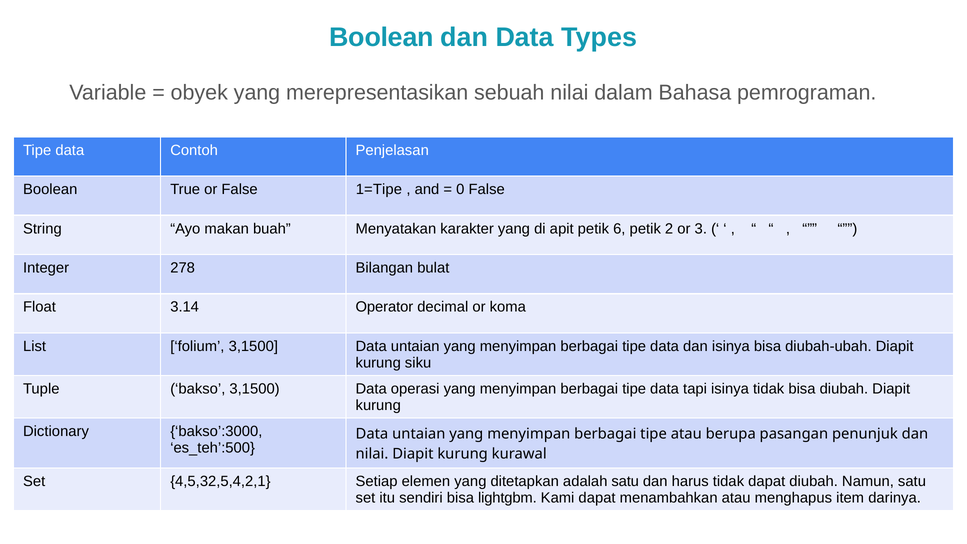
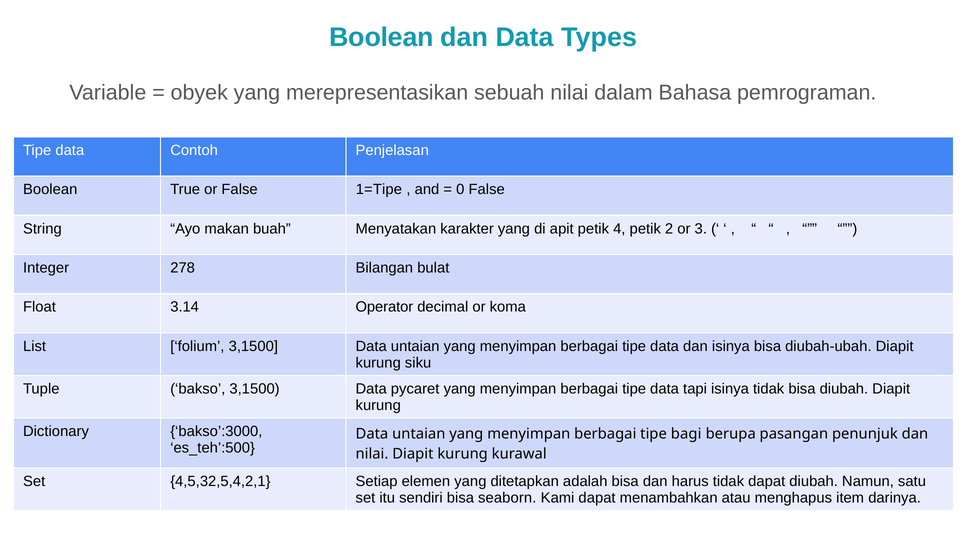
6: 6 -> 4 (619, 229)
operasi: operasi -> pycaret (415, 389)
tipe atau: atau -> bagi (686, 434)
adalah satu: satu -> bisa (625, 481)
lightgbm: lightgbm -> seaborn (507, 498)
